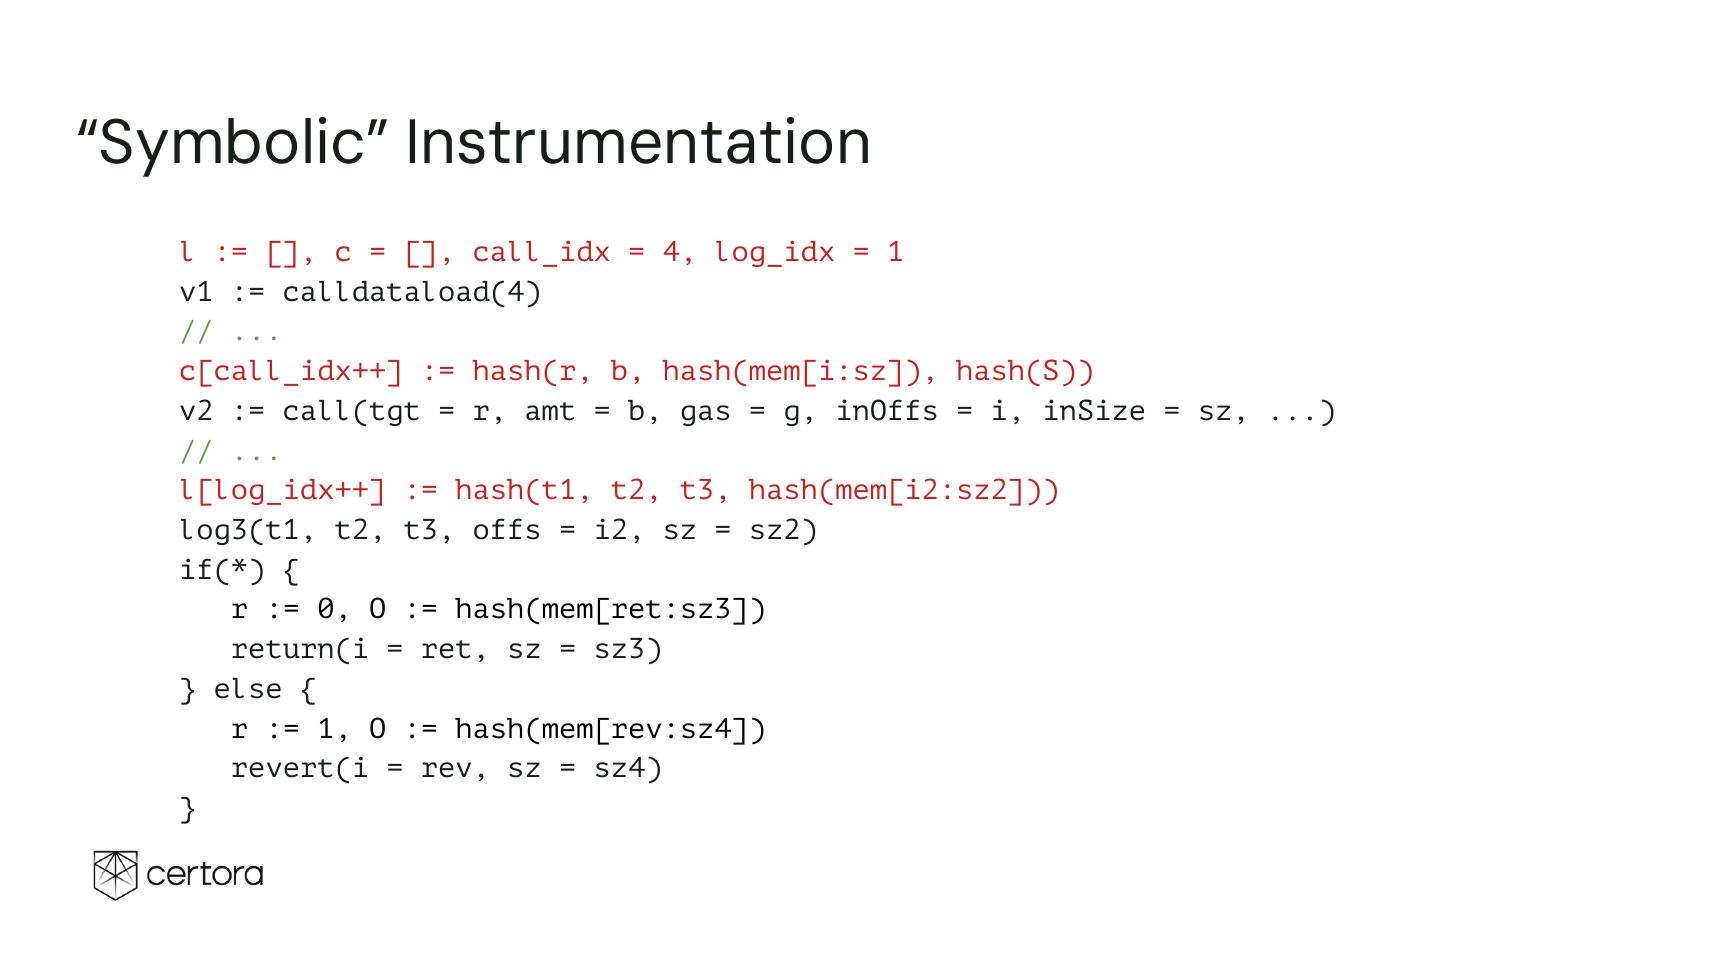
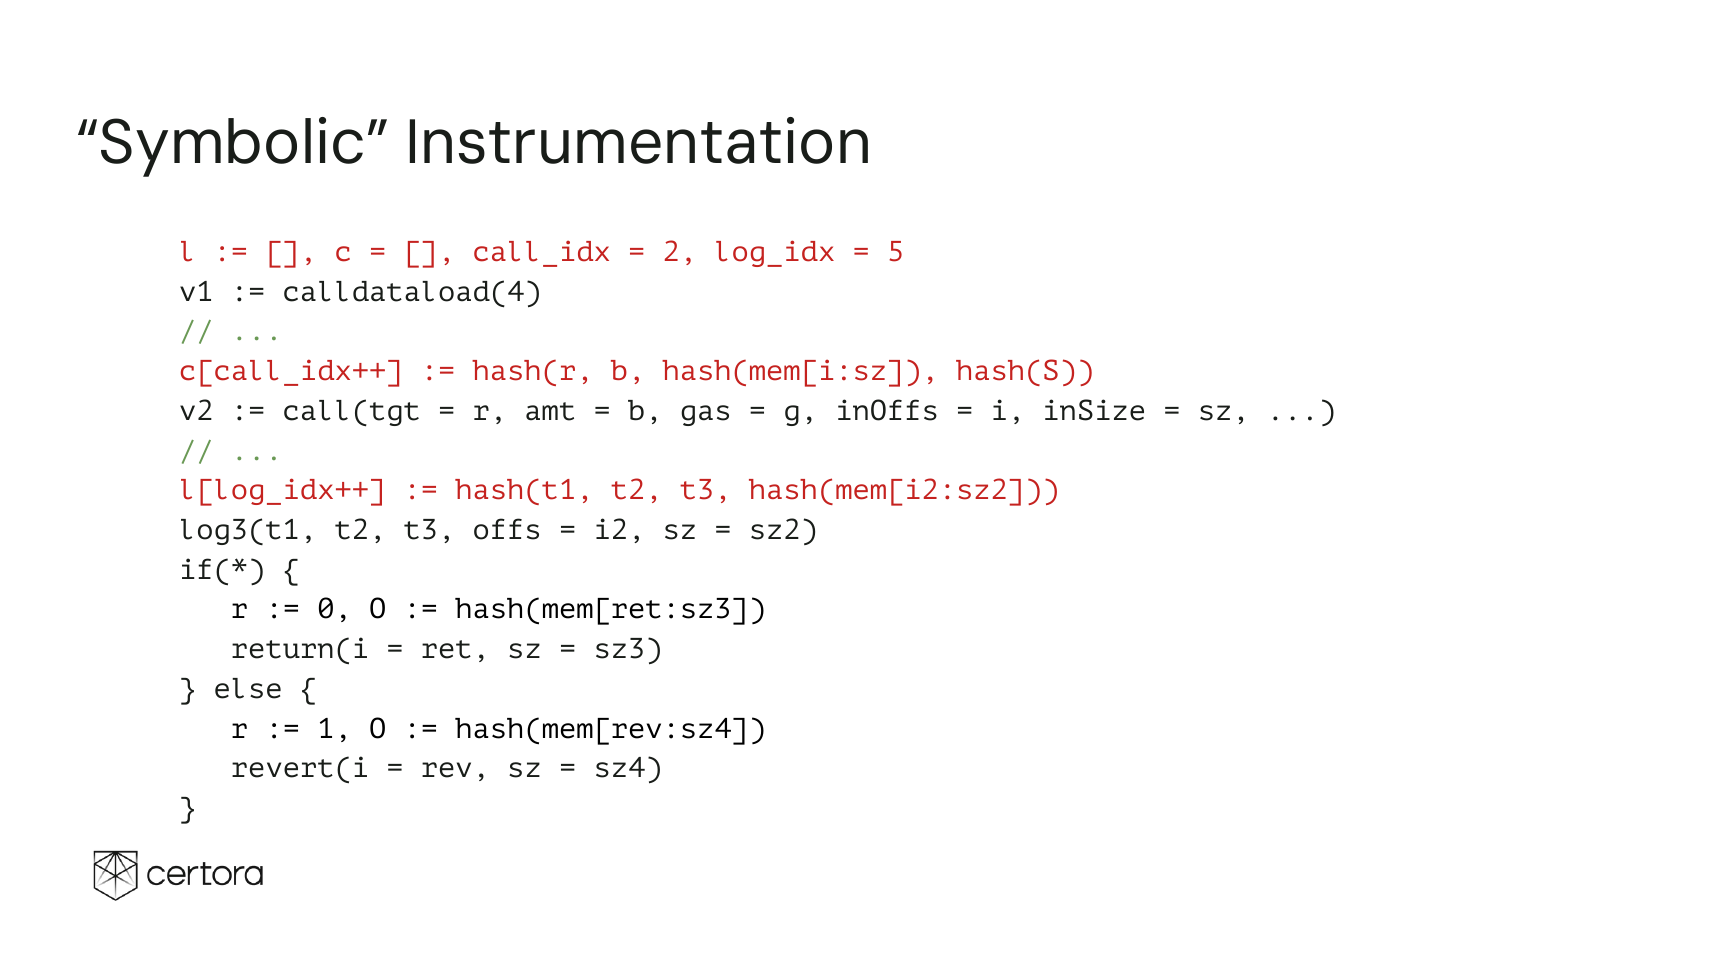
4: 4 -> 2 (680, 252)
1: 1 -> 5 (896, 252)
